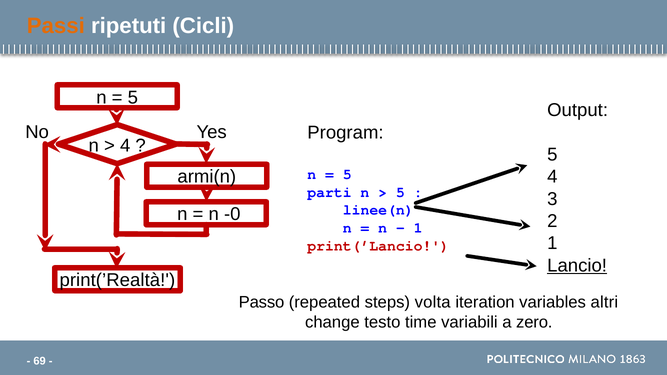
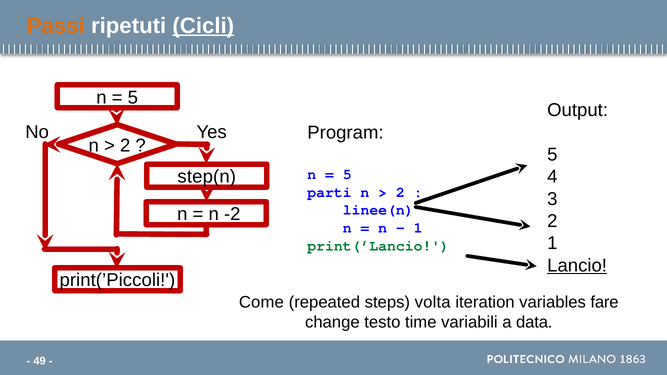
Cicli underline: none -> present (203, 26)
4: 4 -> 2 (125, 145)
armi(n: armi(n -> step(n (207, 177)
5: 5 -> 2 (400, 192)
-0: -0 -> -2 (232, 214)
print(’Lancio colour: red -> green (378, 246)
print(’Realtà: print(’Realtà -> print(’Piccoli (117, 281)
Passo: Passo -> Come (261, 302)
altri: altri -> fare (605, 302)
zero: zero -> data (534, 322)
69: 69 -> 49 (40, 361)
